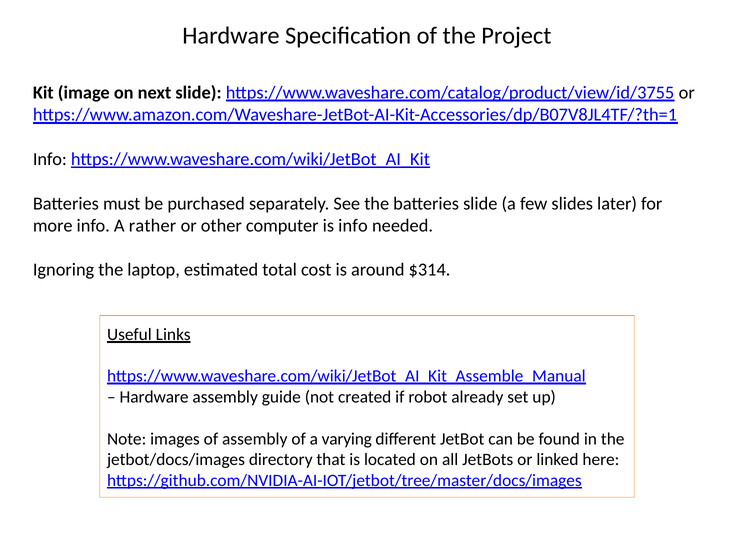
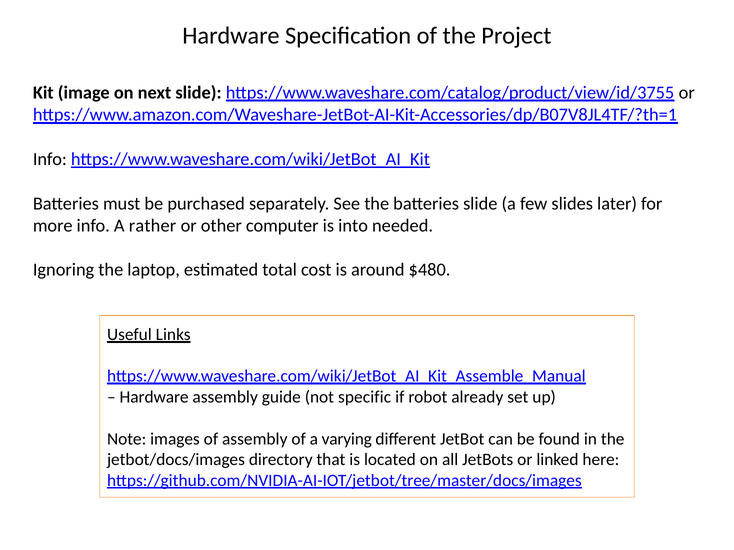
is info: info -> into (353, 226)
$314: $314 -> $480 (430, 270)
created: created -> specific (365, 398)
